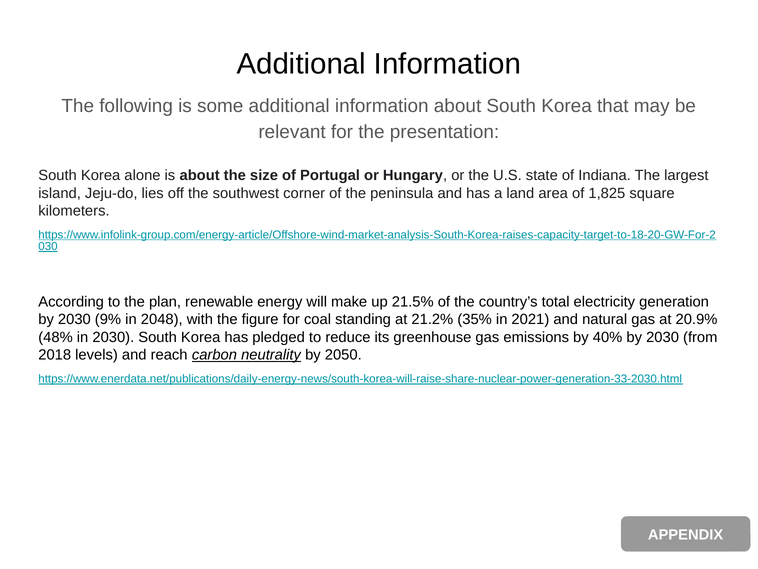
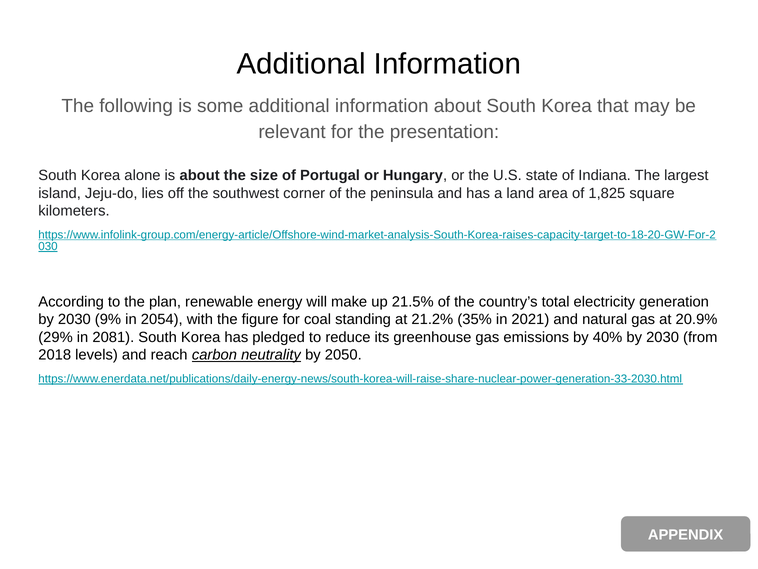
2048: 2048 -> 2054 (162, 319)
48%: 48% -> 29% (56, 337)
in 2030: 2030 -> 2081 (113, 337)
